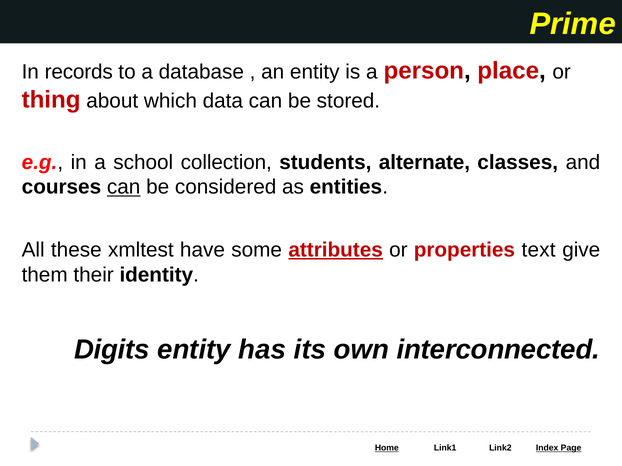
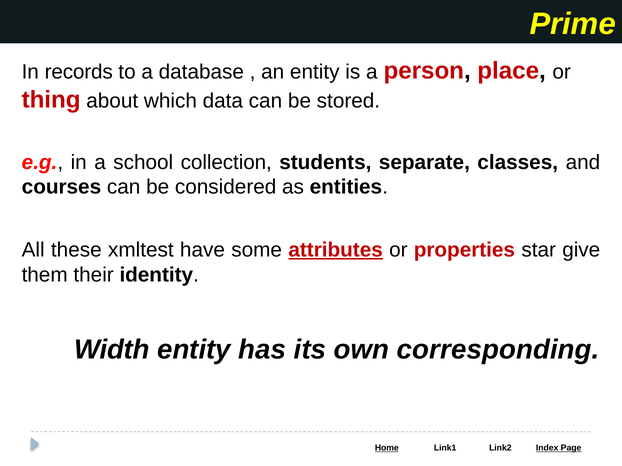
alternate: alternate -> separate (424, 162)
can underline: present -> none (124, 187)
text: text -> star (539, 250)
Digits: Digits -> Width (112, 350)
interconnected: interconnected -> corresponding (498, 350)
